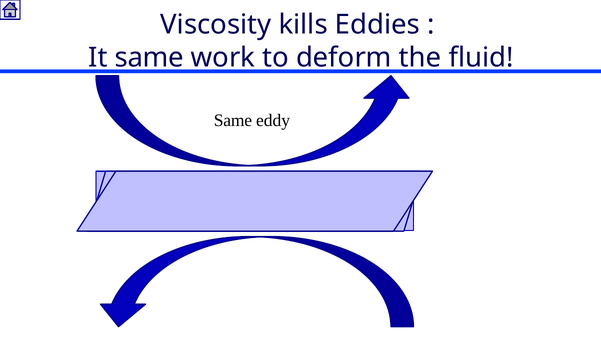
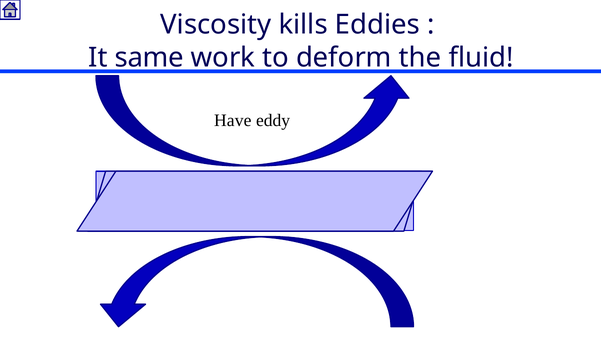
Same: Same -> Have (233, 120)
